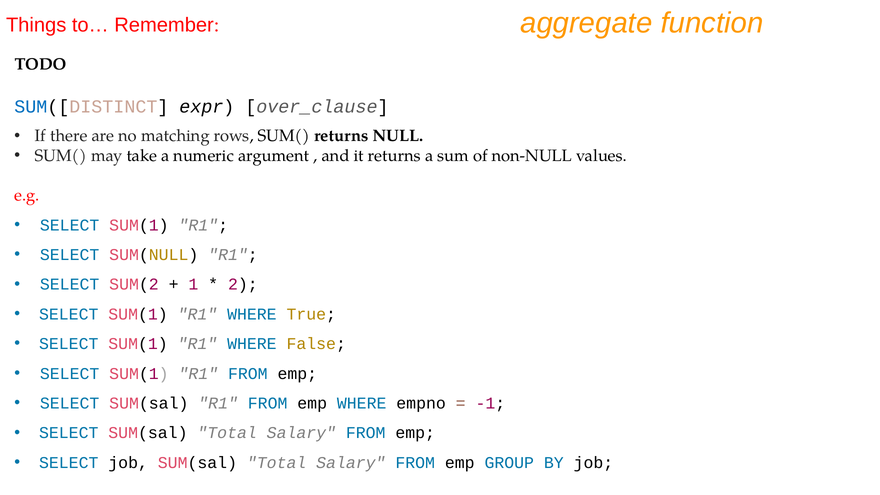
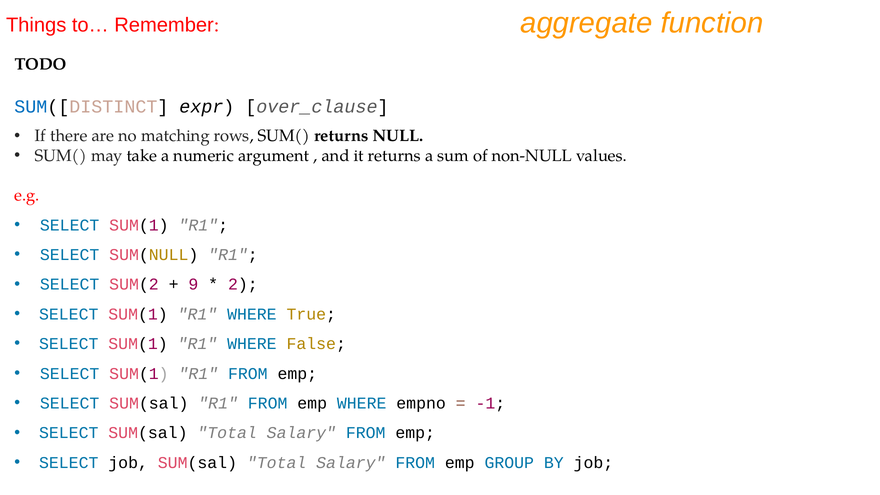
1: 1 -> 9 (193, 285)
